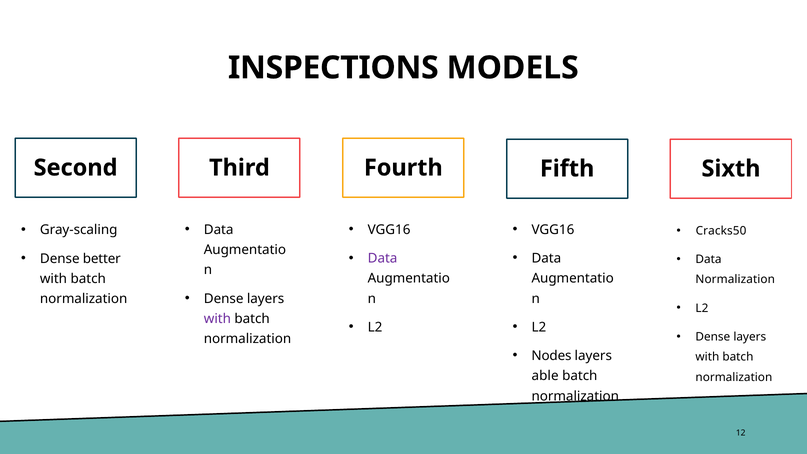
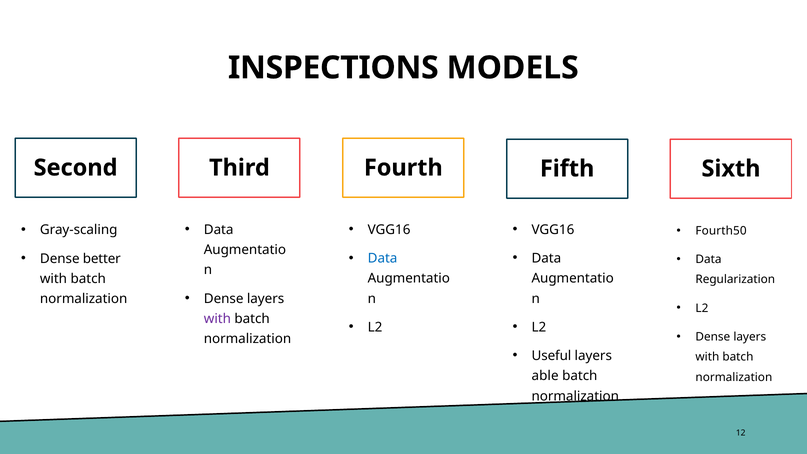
Cracks50: Cracks50 -> Fourth50 (721, 231)
Data colour: purple -> blue (383, 258)
Normalization: Normalization -> Regularization (735, 280)
Nodes: Nodes -> Useful (551, 356)
